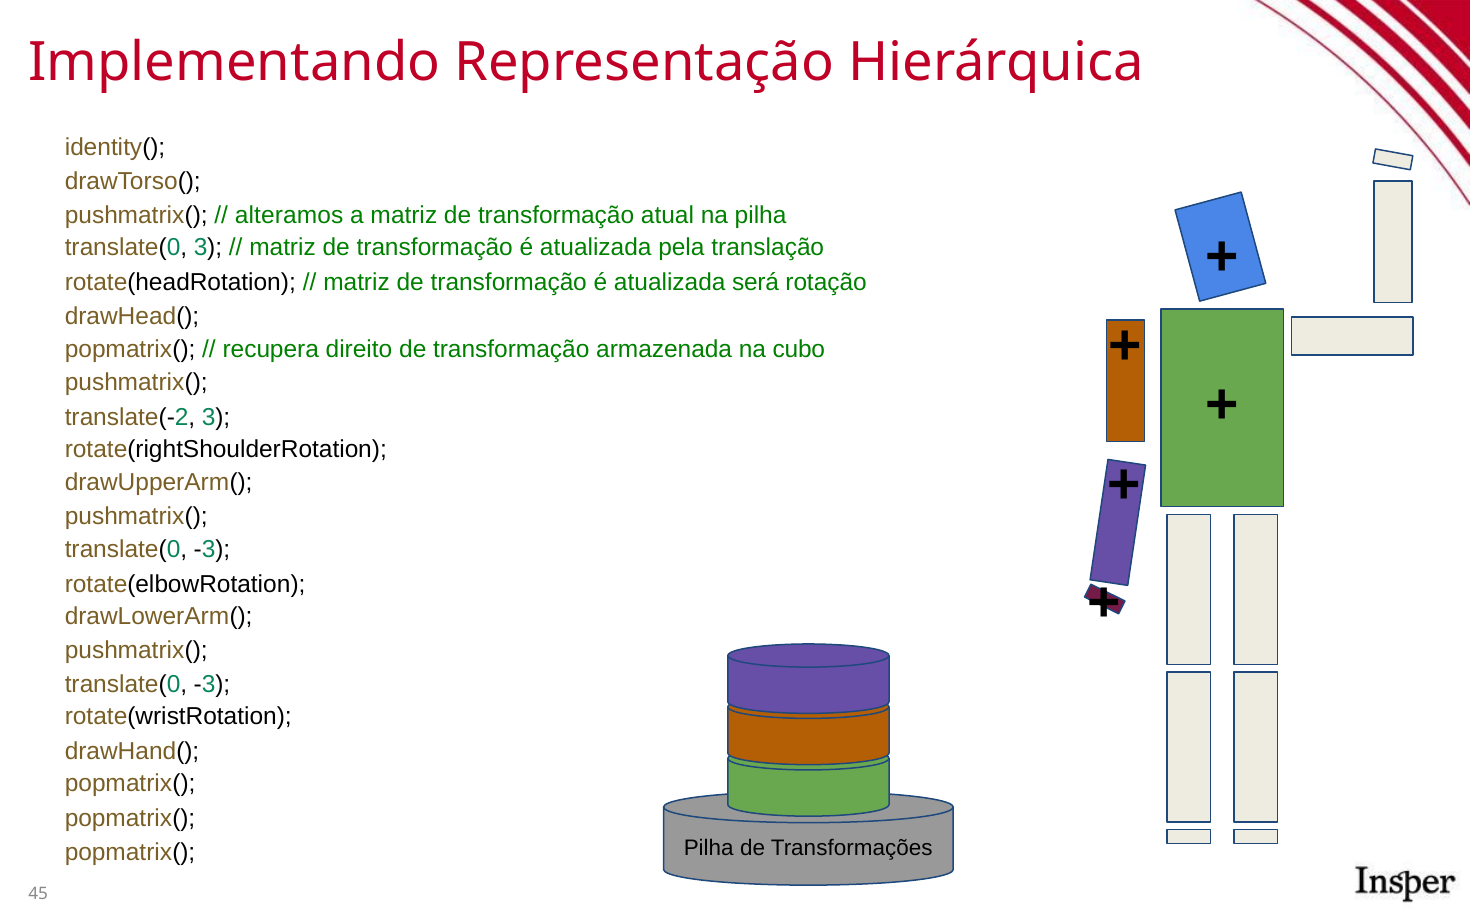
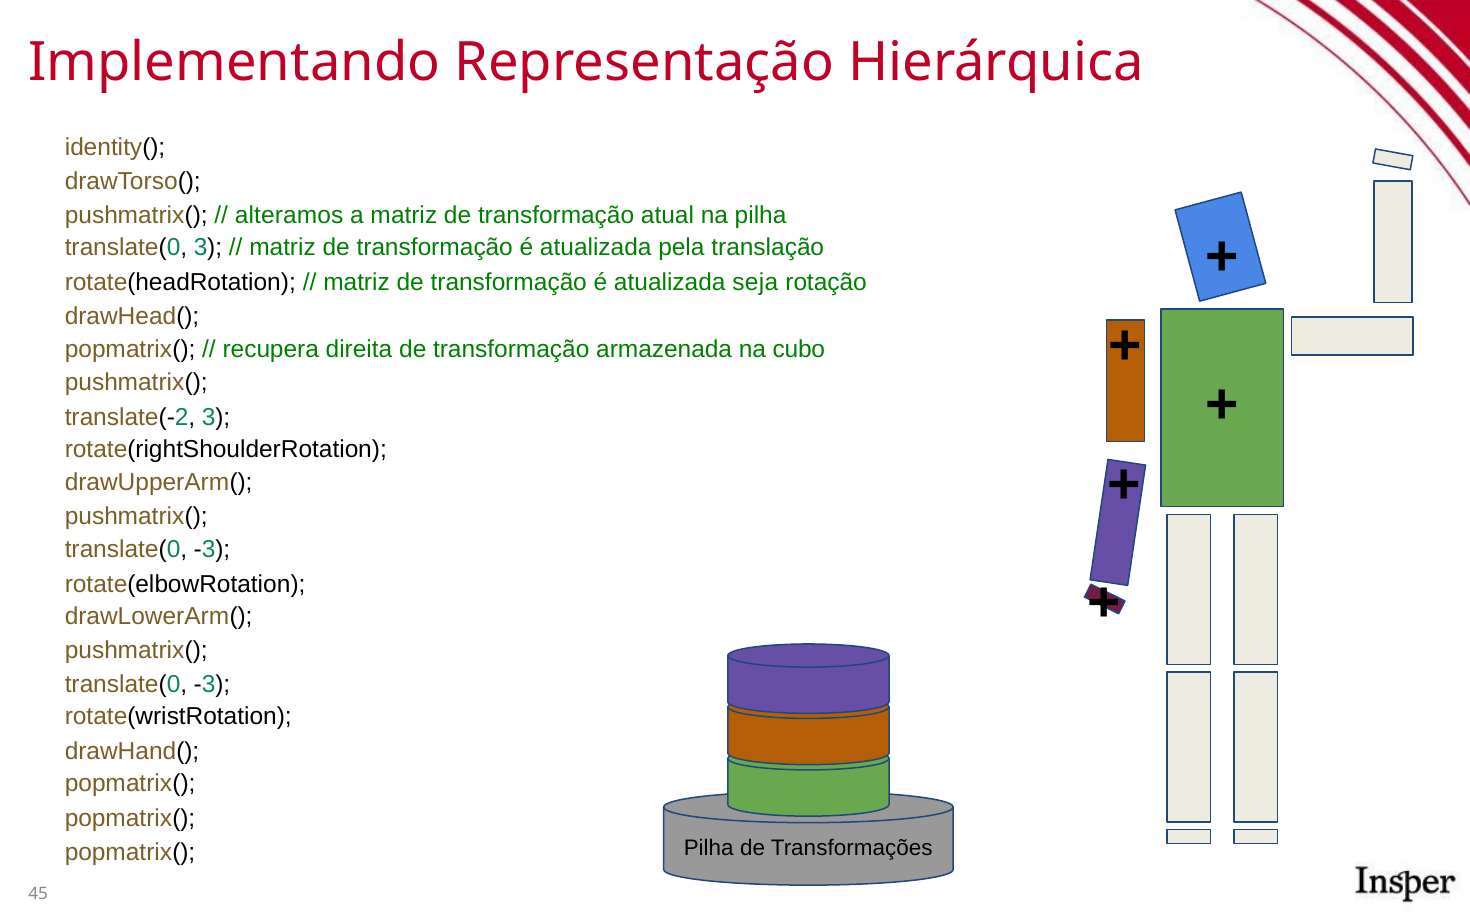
será: será -> seja (755, 282)
direito: direito -> direita (359, 349)
